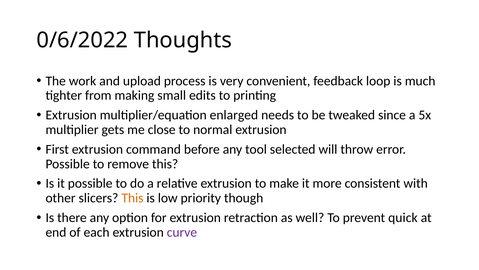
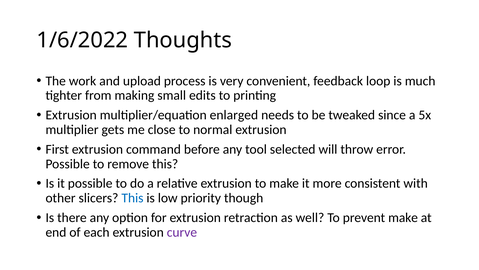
0/6/2022: 0/6/2022 -> 1/6/2022 (82, 40)
This colour: orange -> blue (132, 198)
prevent quick: quick -> make (403, 217)
